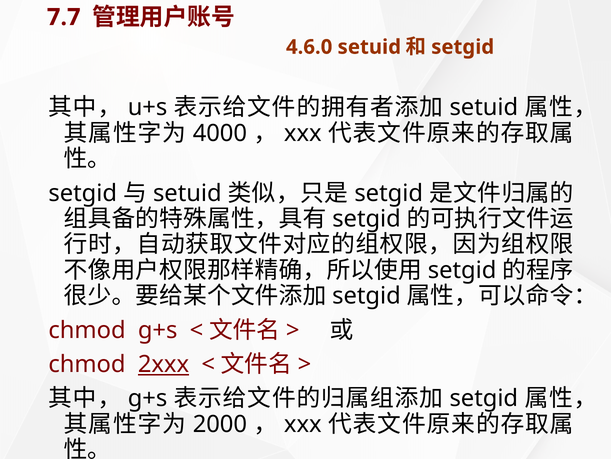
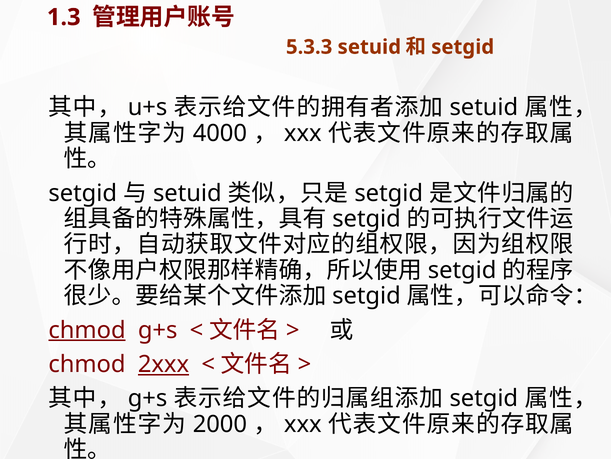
7.7: 7.7 -> 1.3 (64, 17)
4.6.0: 4.6.0 -> 5.3.3 (309, 47)
chmod underline: none -> present (87, 330)
